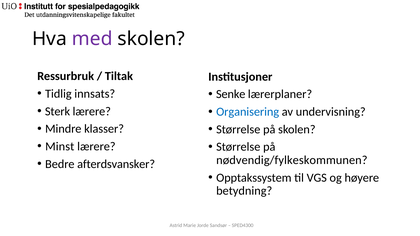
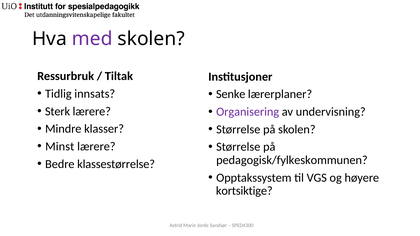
Organisering colour: blue -> purple (248, 112)
nødvendig/fylkeskommunen: nødvendig/fylkeskommunen -> pedagogisk/fylkeskommunen (292, 160)
afterdsvansker: afterdsvansker -> klassestørrelse (116, 164)
betydning: betydning -> kortsiktige (244, 191)
